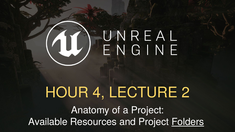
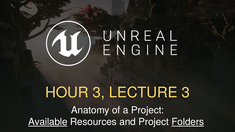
HOUR 4: 4 -> 3 (99, 93)
LECTURE 2: 2 -> 3 (186, 93)
Available underline: none -> present (48, 122)
